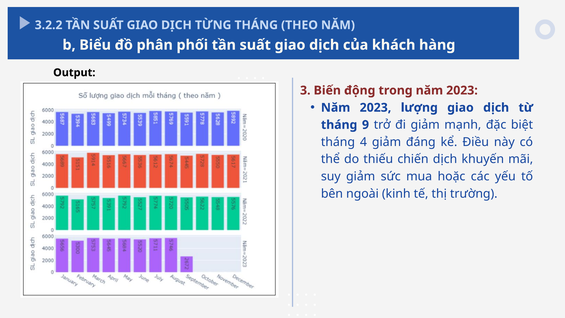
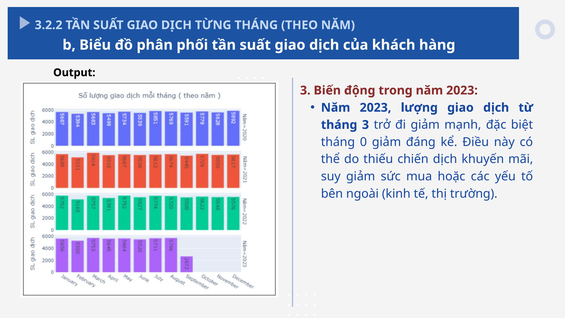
tháng 9: 9 -> 3 (365, 125)
4: 4 -> 0 (363, 142)
